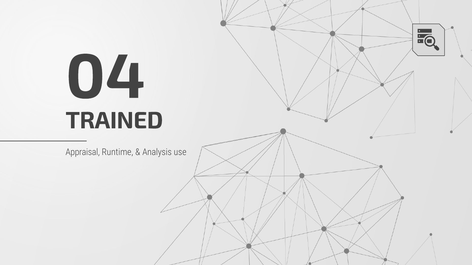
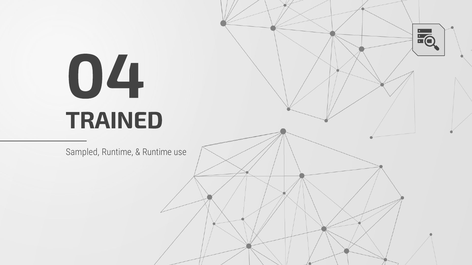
Appraisal: Appraisal -> Sampled (83, 152)
Analysis: Analysis -> Runtime (157, 152)
